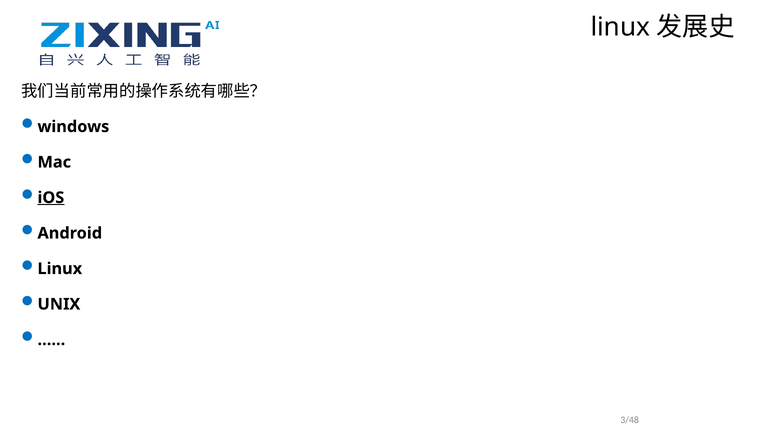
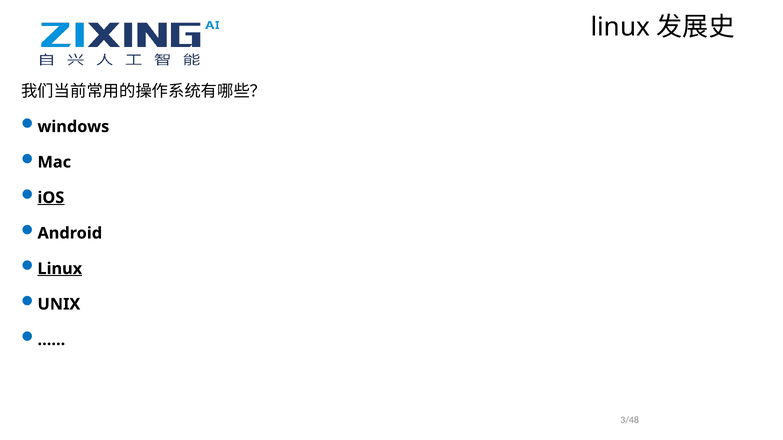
Linux underline: none -> present (60, 269)
